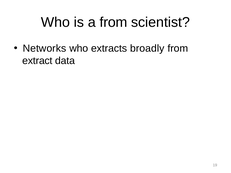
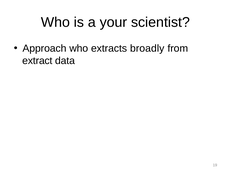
a from: from -> your (113, 22)
Networks: Networks -> Approach (45, 48)
